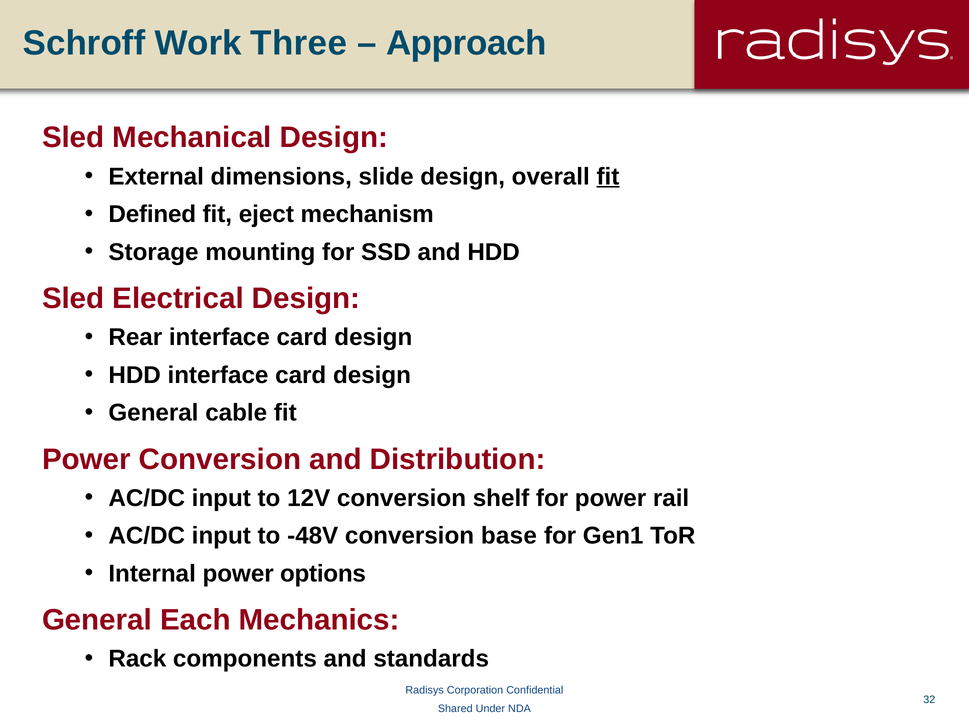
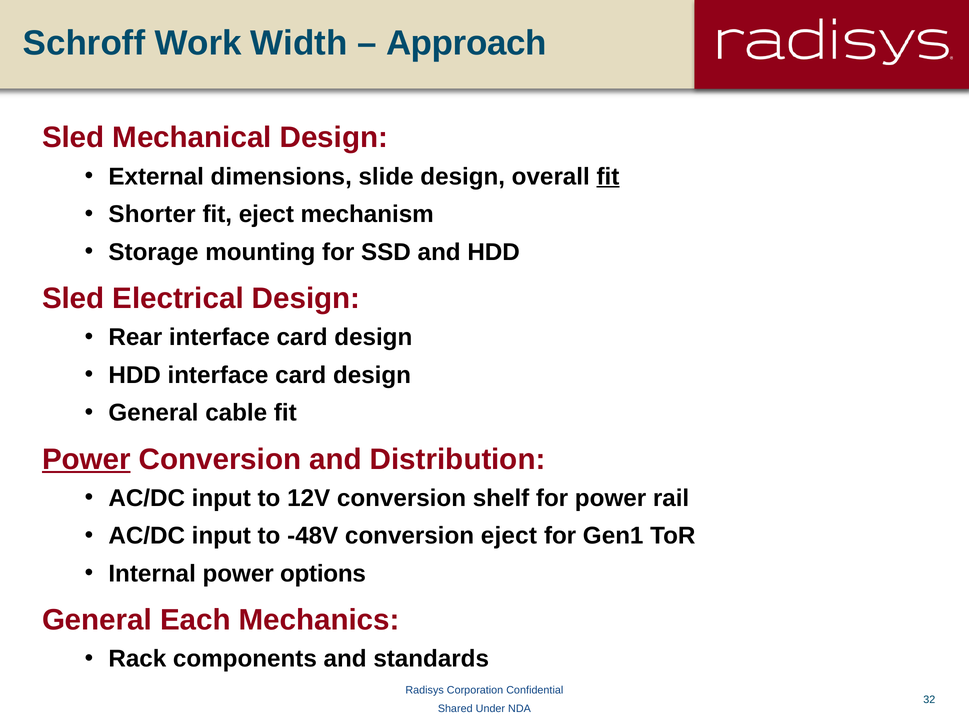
Three: Three -> Width (299, 43)
Defined: Defined -> Shorter (152, 214)
Power underline: none -> present (86, 459)
conversion base: base -> eject (509, 536)
